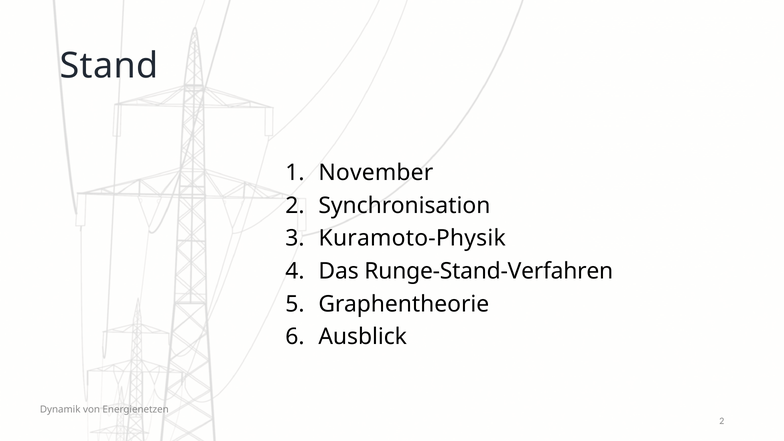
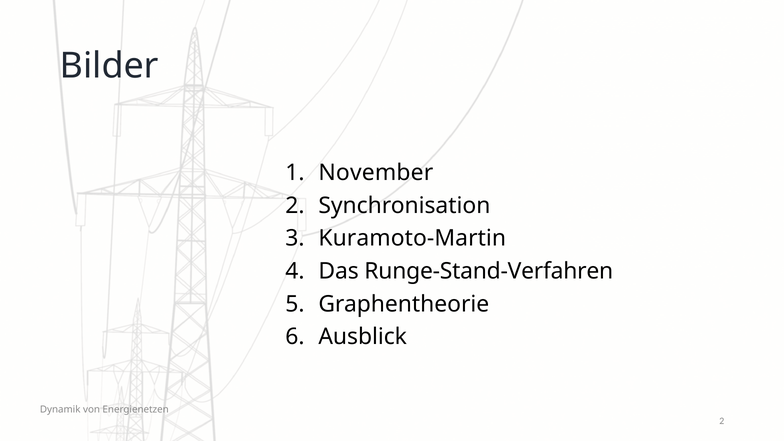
Stand: Stand -> Bilder (109, 66)
Kuramoto-Physik: Kuramoto-Physik -> Kuramoto-Martin (412, 238)
